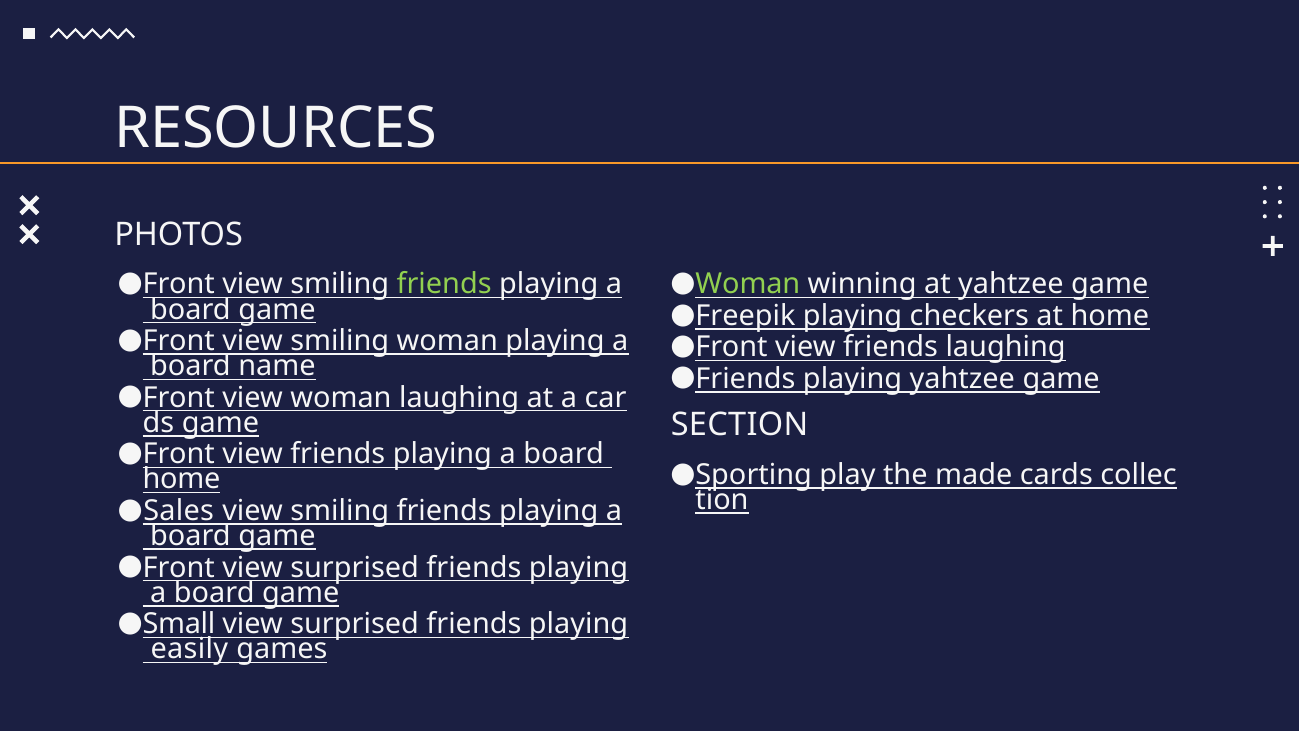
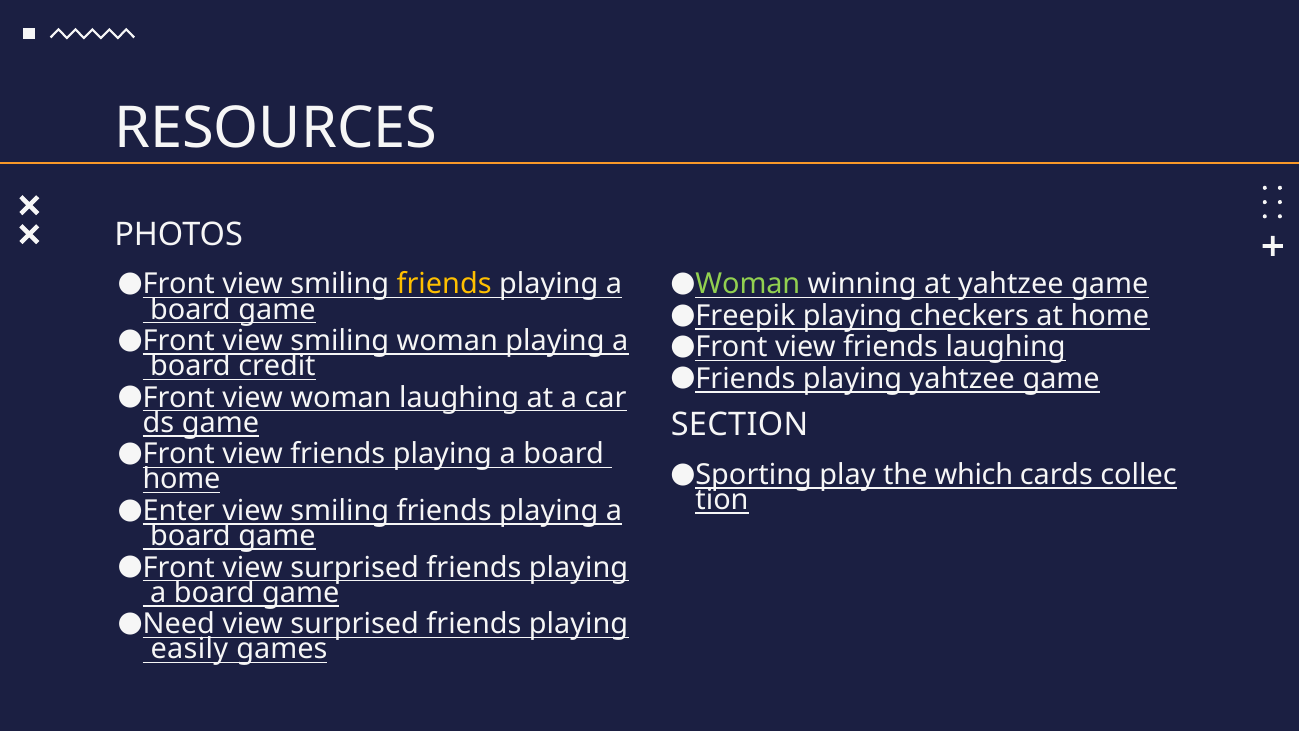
friends colour: light green -> yellow (444, 284)
name: name -> credit (277, 366)
made: made -> which (974, 475)
Sales: Sales -> Enter (179, 511)
Small: Small -> Need (179, 624)
